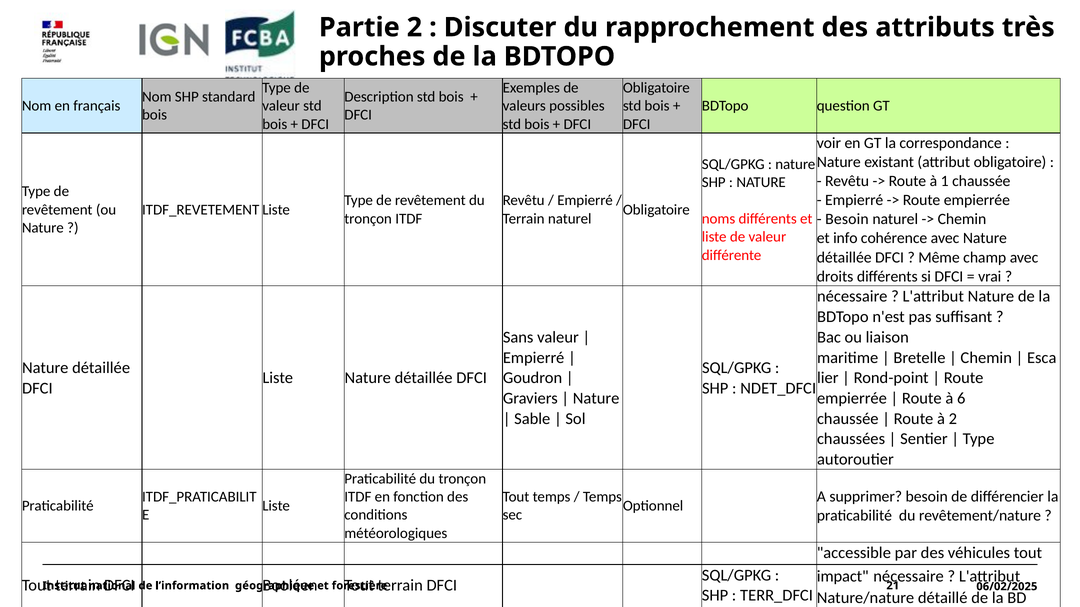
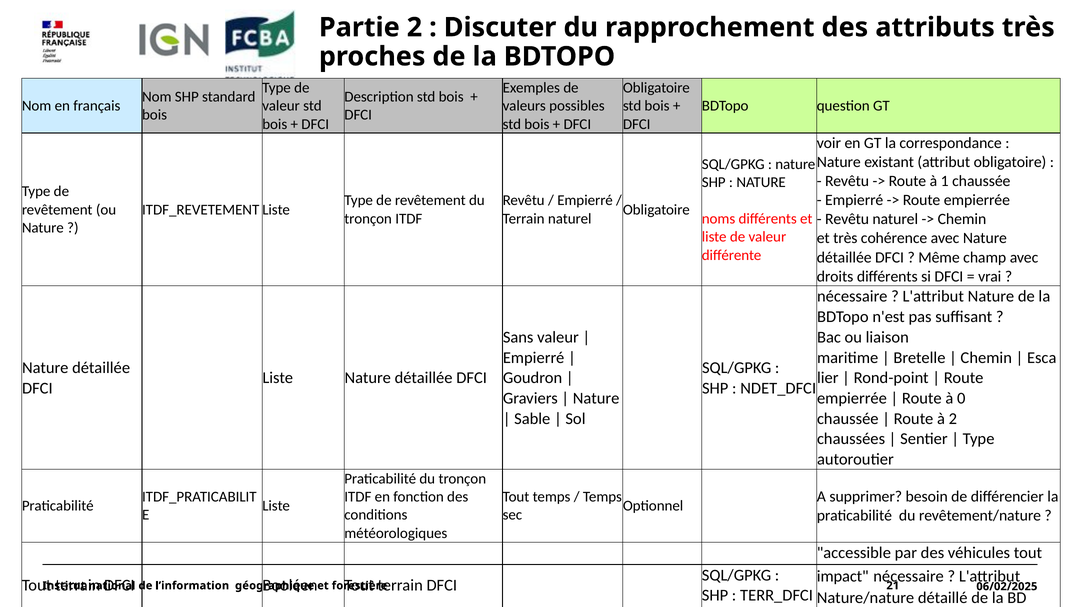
Besoin: Besoin -> Revêtu (847, 219)
et info: info -> très (845, 238)
6: 6 -> 0 (961, 399)
